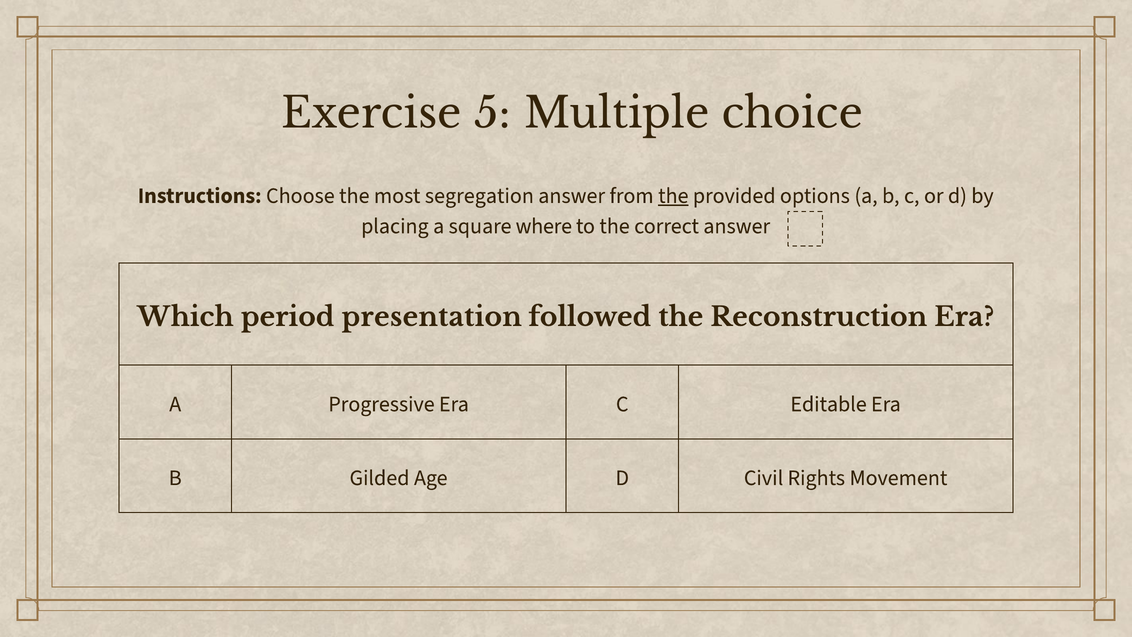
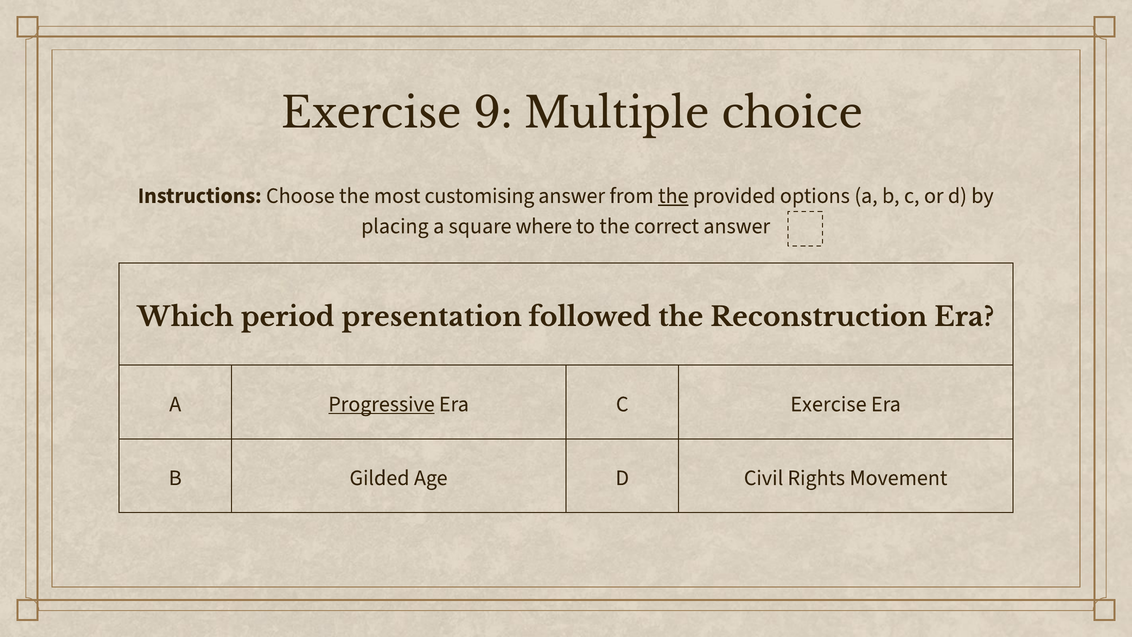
5: 5 -> 9 (493, 114)
segregation: segregation -> customising (479, 196)
Progressive underline: none -> present (381, 404)
C Editable: Editable -> Exercise (829, 404)
